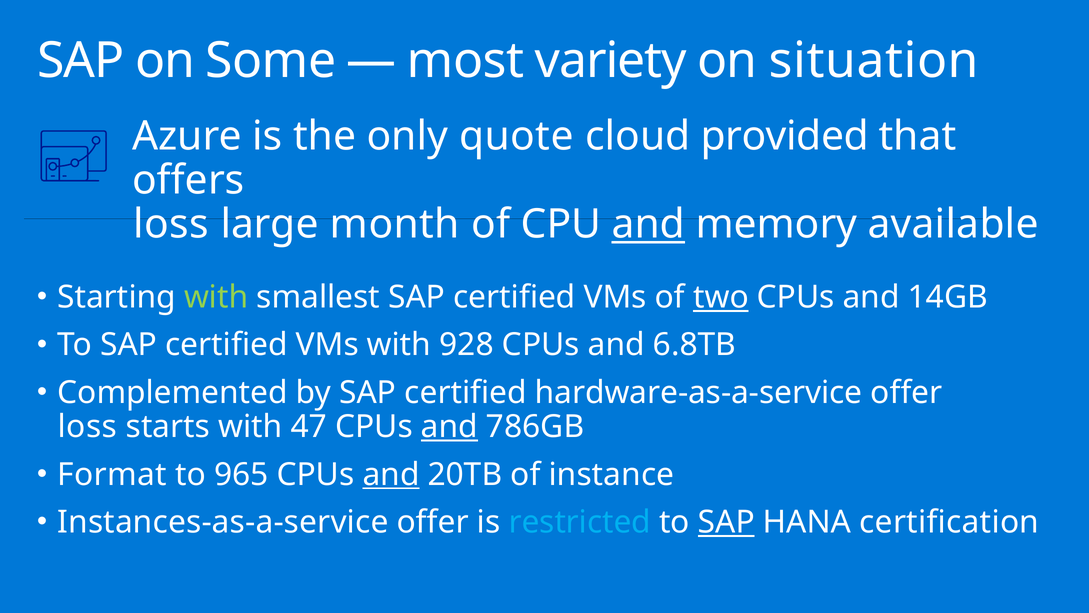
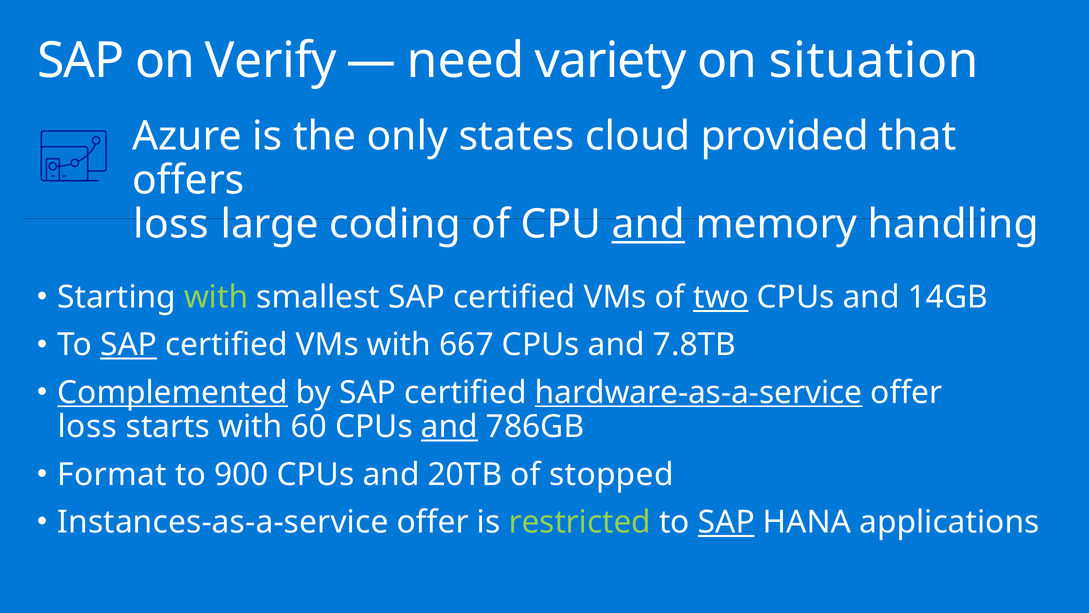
Some: Some -> Verify (271, 61)
most: most -> need (466, 61)
quote: quote -> states (516, 136)
month: month -> coding (395, 224)
available: available -> handling (953, 224)
SAP underline: none -> present (129, 345)
928: 928 -> 667 (467, 345)
6.8TB: 6.8TB -> 7.8TB (694, 345)
Complemented underline: none -> present (173, 392)
hardware-as-a-service underline: none -> present (699, 392)
47: 47 -> 60 (309, 427)
965: 965 -> 900 (241, 474)
and underline: present -> none (391, 474)
instance: instance -> stopped (611, 474)
restricted colour: light blue -> light green (580, 522)
certification: certification -> applications (949, 522)
